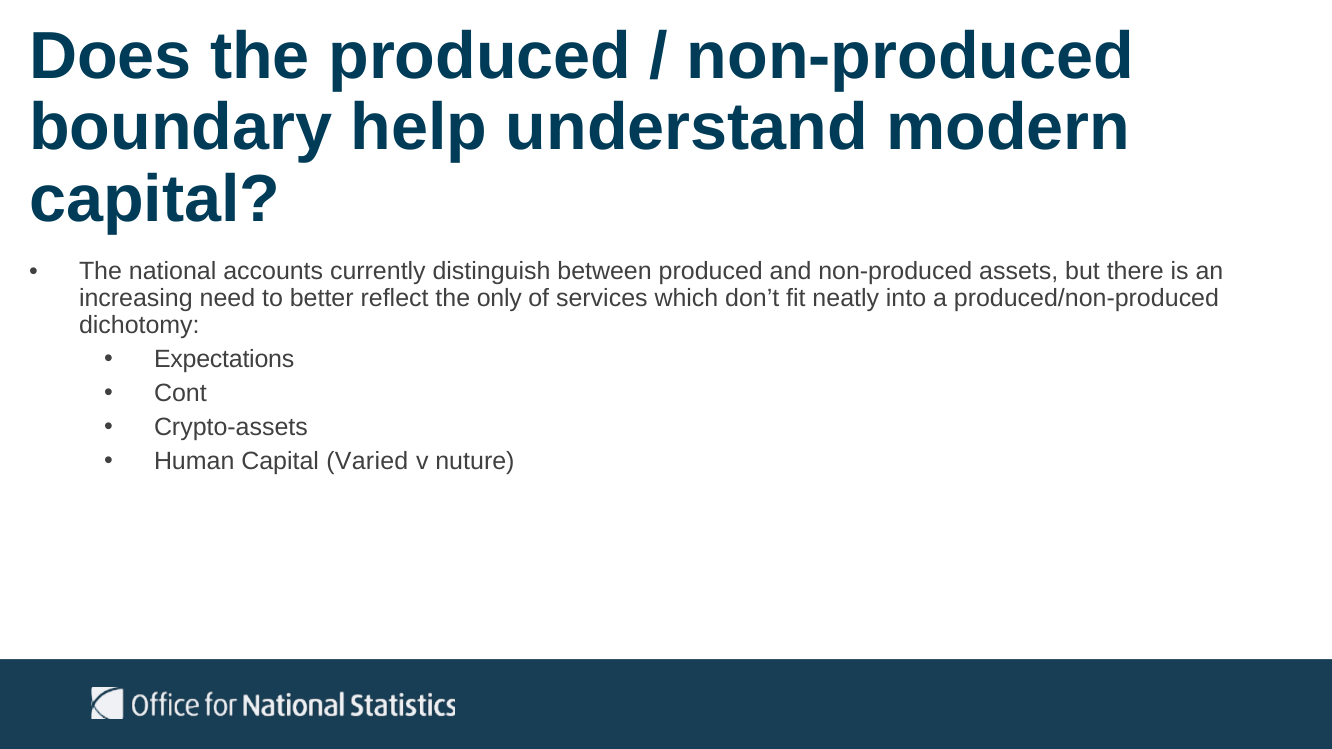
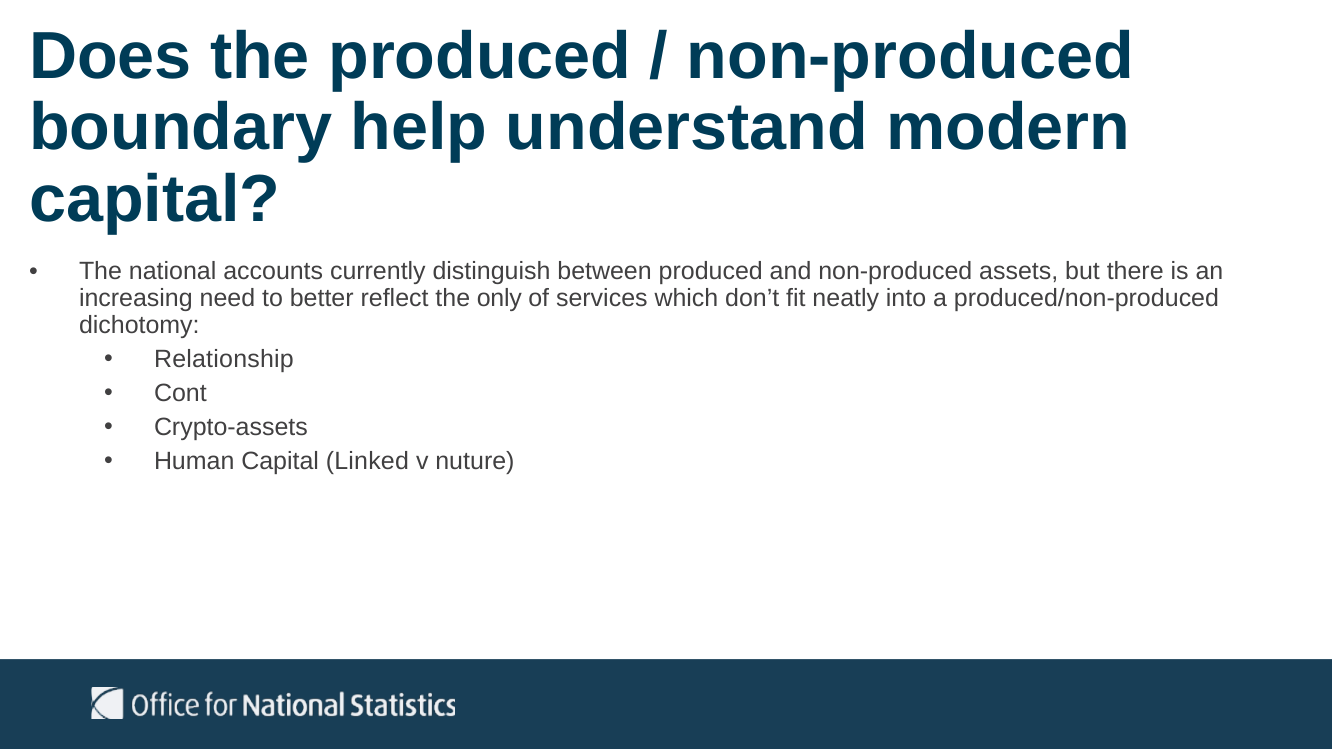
Expectations: Expectations -> Relationship (224, 360)
Varied: Varied -> Linked (367, 461)
